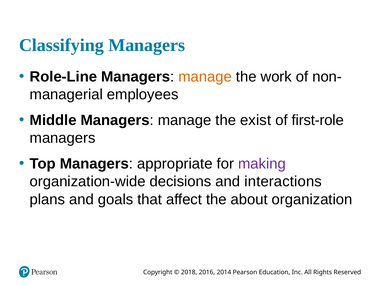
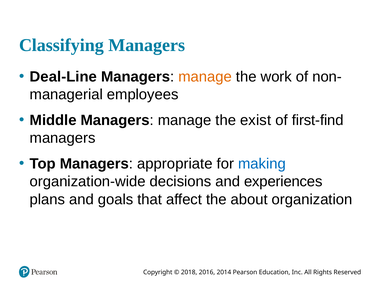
Role-Line: Role-Line -> Deal-Line (63, 77)
first-role: first-role -> first-find (318, 120)
making colour: purple -> blue (262, 164)
interactions: interactions -> experiences (283, 181)
